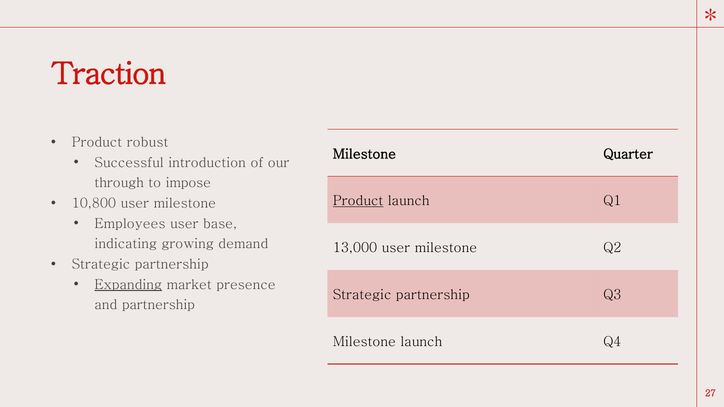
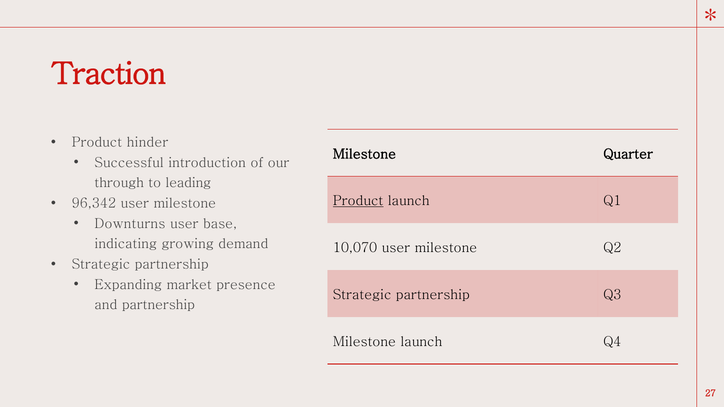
robust: robust -> hinder (148, 142)
impose: impose -> leading (188, 183)
10,800: 10,800 -> 96,342 (94, 203)
Employees: Employees -> Downturns (130, 224)
13,000: 13,000 -> 10,070 (355, 248)
Expanding underline: present -> none (128, 285)
